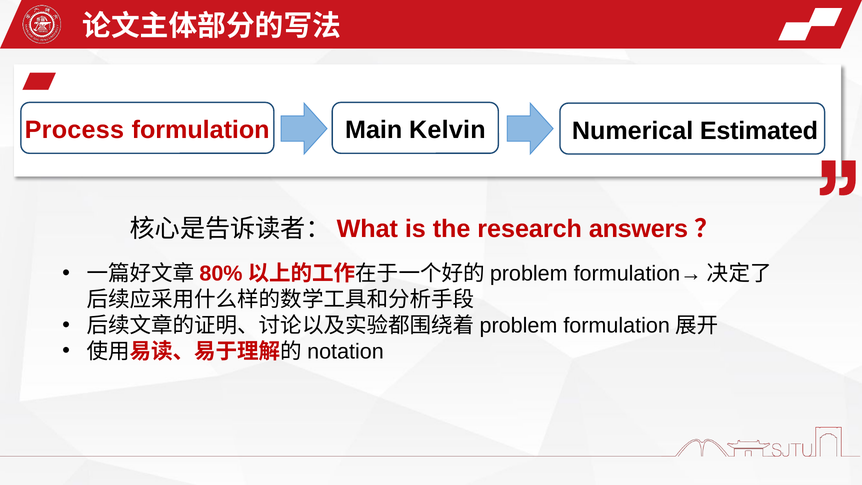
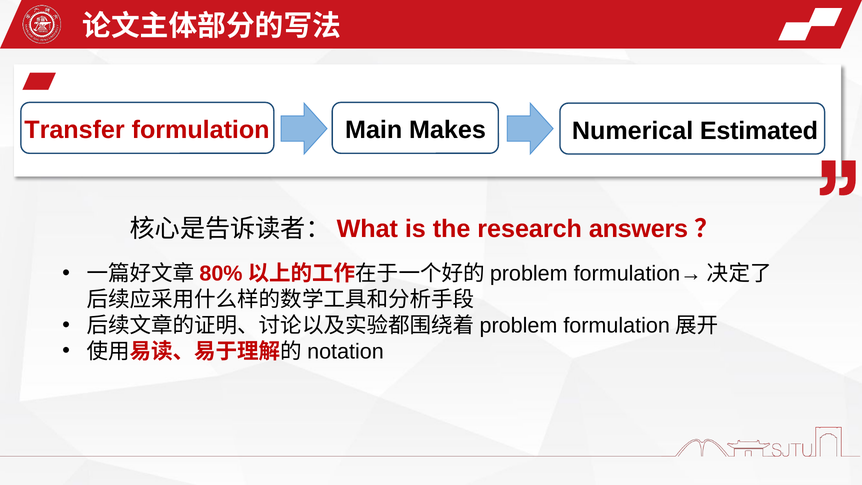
Process: Process -> Transfer (75, 130)
Kelvin: Kelvin -> Makes (447, 130)
